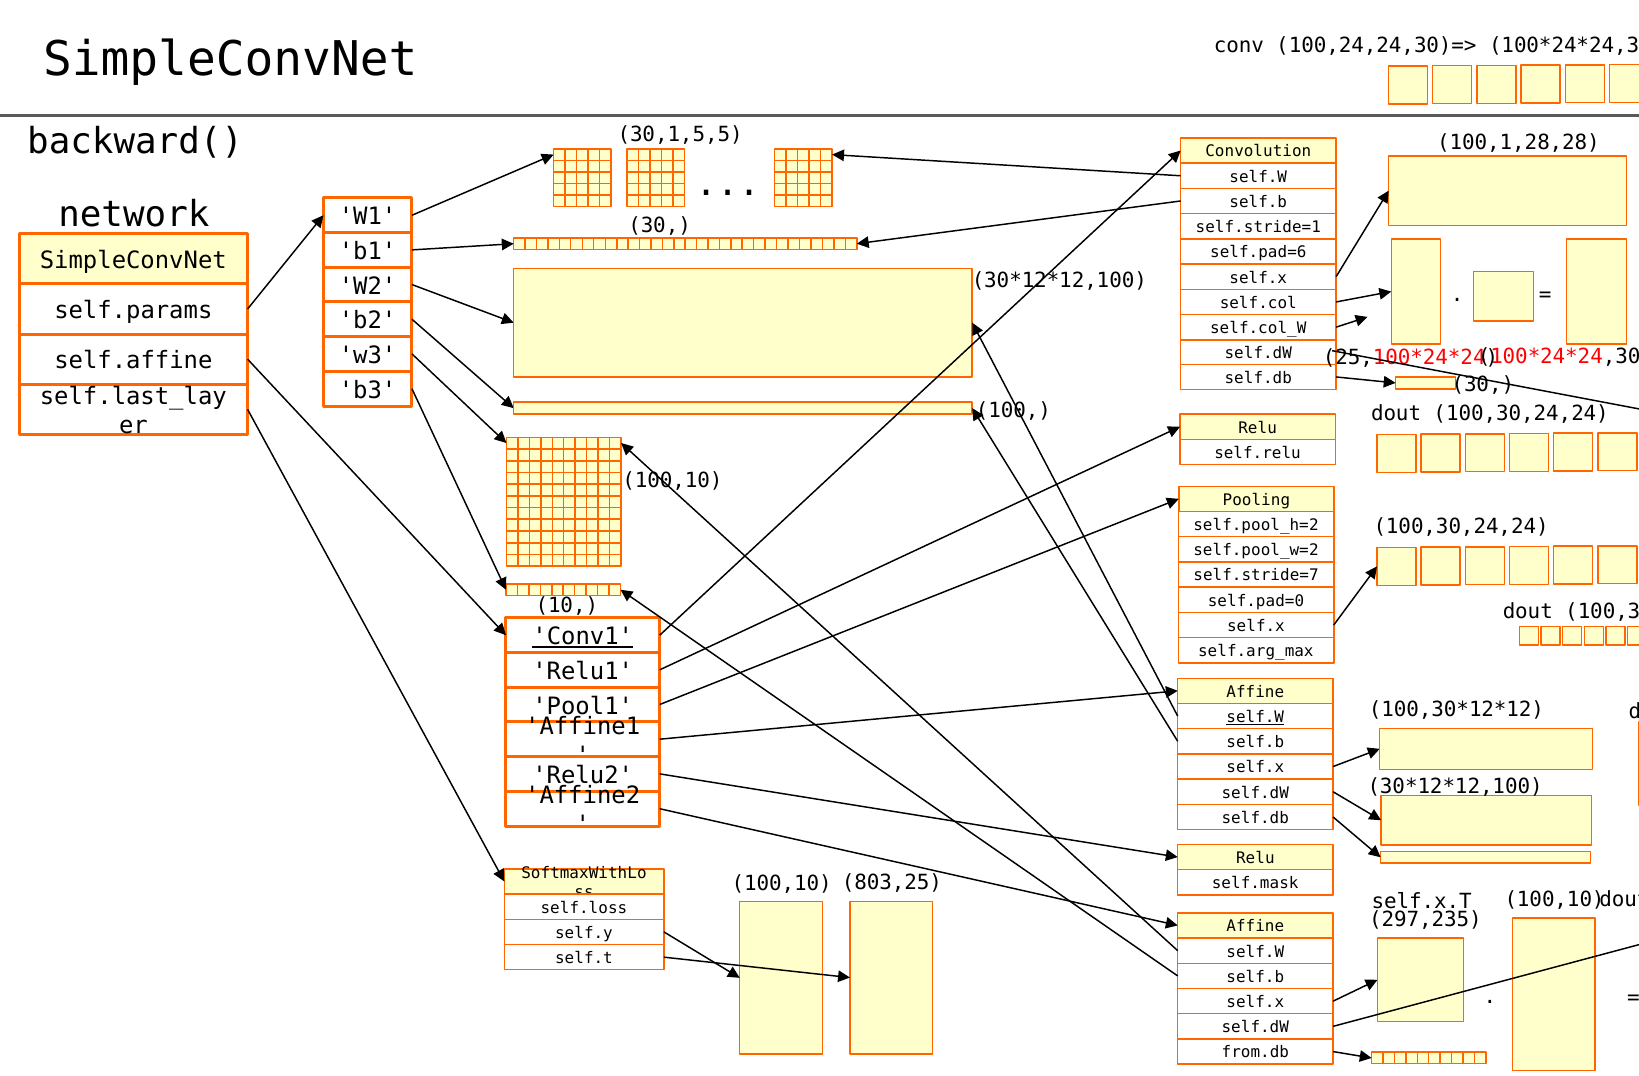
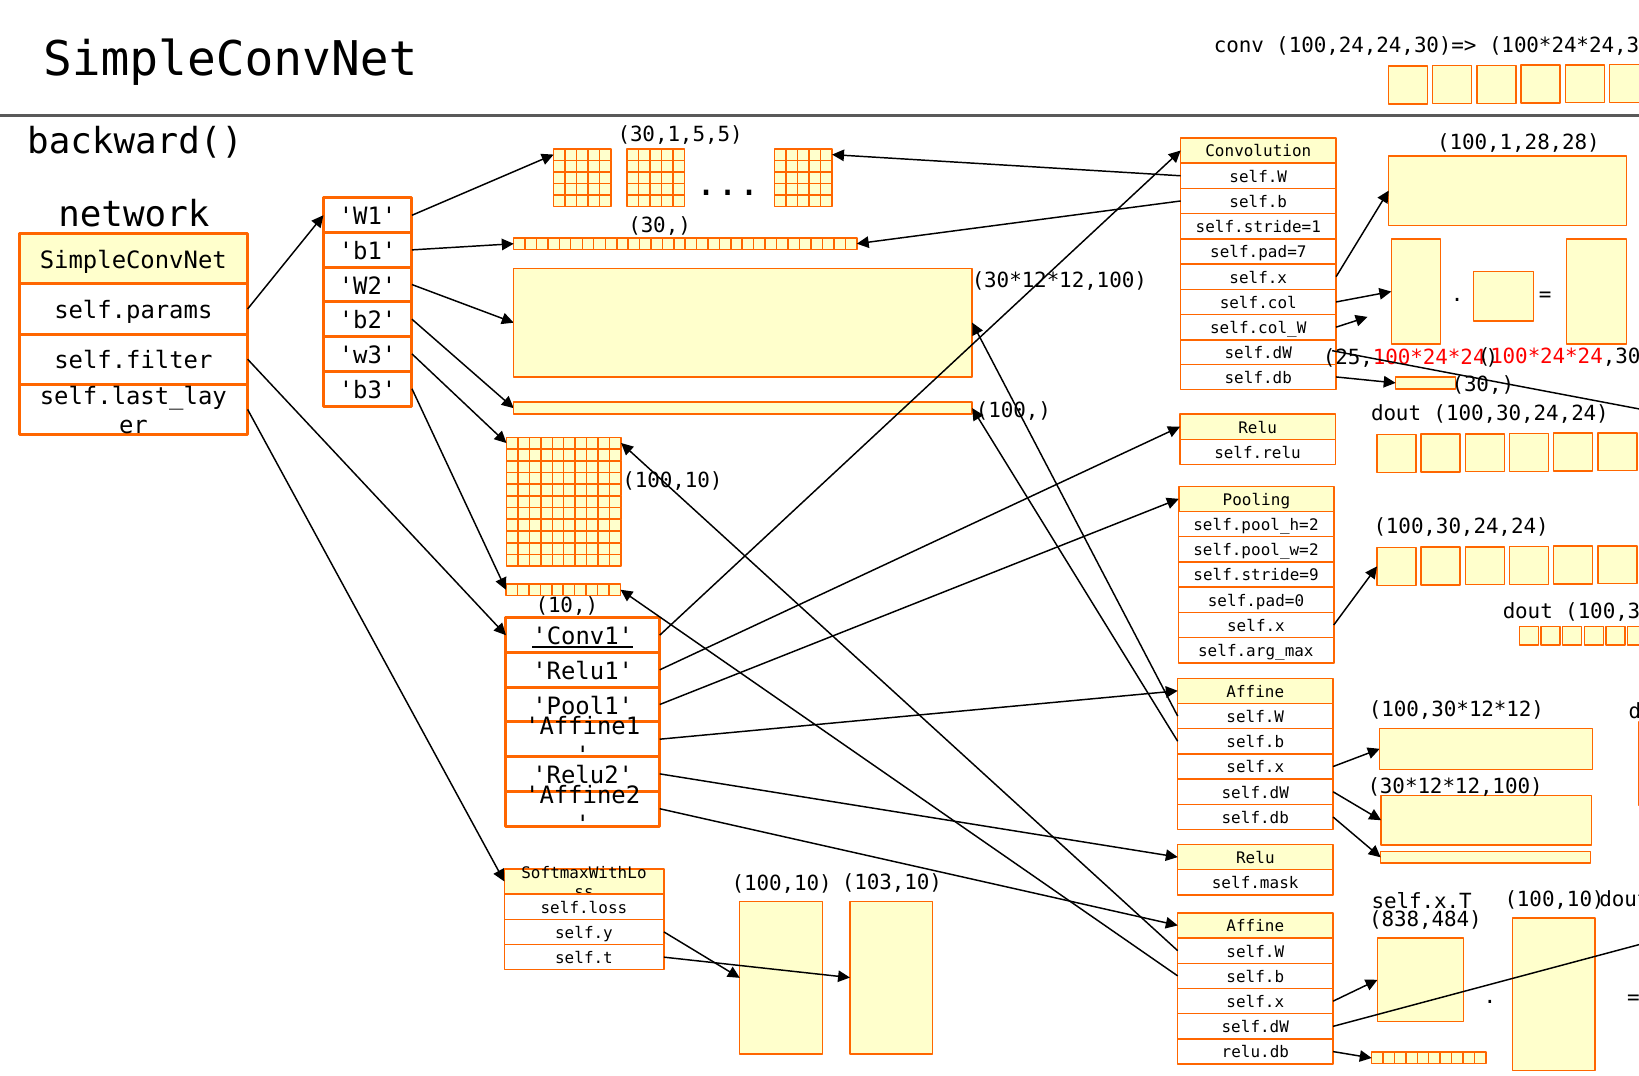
self.pad=6: self.pad=6 -> self.pad=7 (1258, 253)
self.affine: self.affine -> self.filter (133, 361)
self.stride=7: self.stride=7 -> self.stride=9 (1256, 576)
self.W underline: present -> none (1255, 718)
803,25: 803,25 -> 103,10 (892, 883)
297,235: 297,235 -> 838,484 (1425, 920)
from.db: from.db -> relu.db (1255, 1053)
